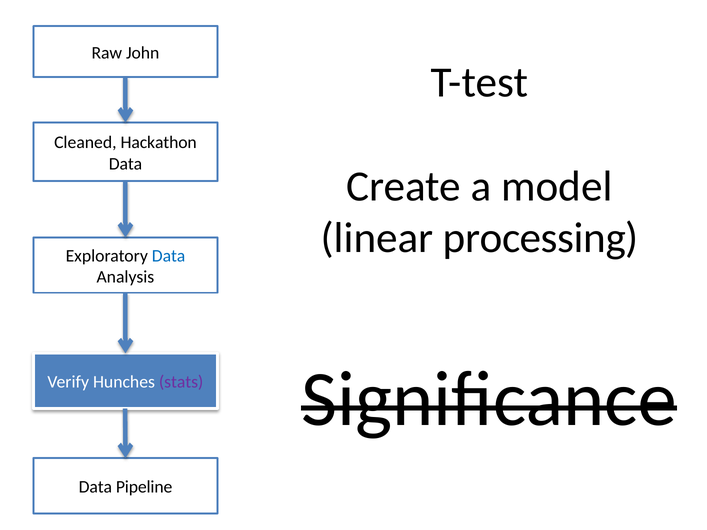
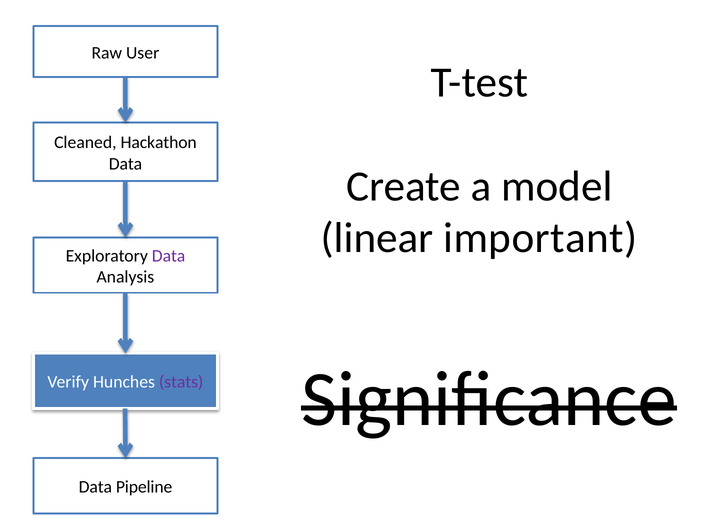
John: John -> User (143, 53)
processing: processing -> important (540, 238)
Data colour: blue -> purple (169, 256)
